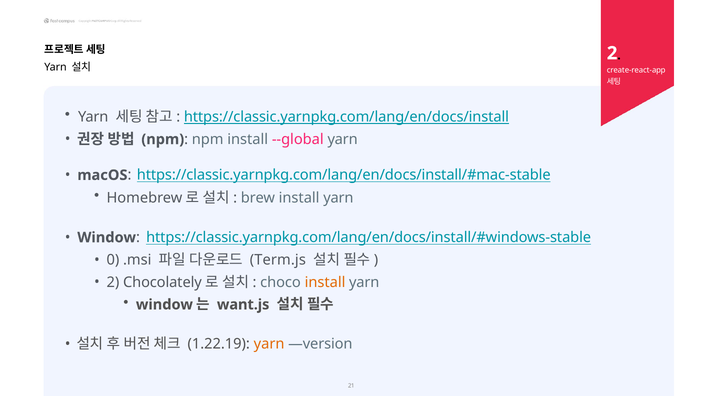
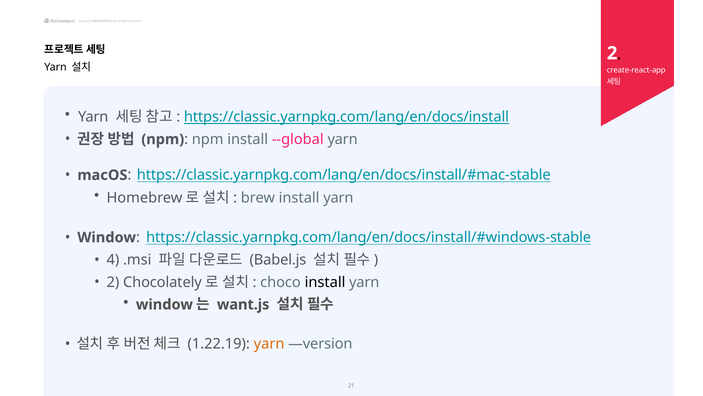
0: 0 -> 4 (113, 260)
Term.js: Term.js -> Babel.js (278, 260)
install colour: orange -> black (325, 282)
